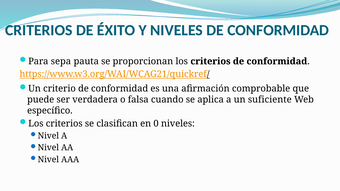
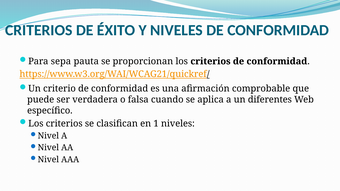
suficiente: suficiente -> diferentes (270, 100)
0: 0 -> 1 (156, 124)
